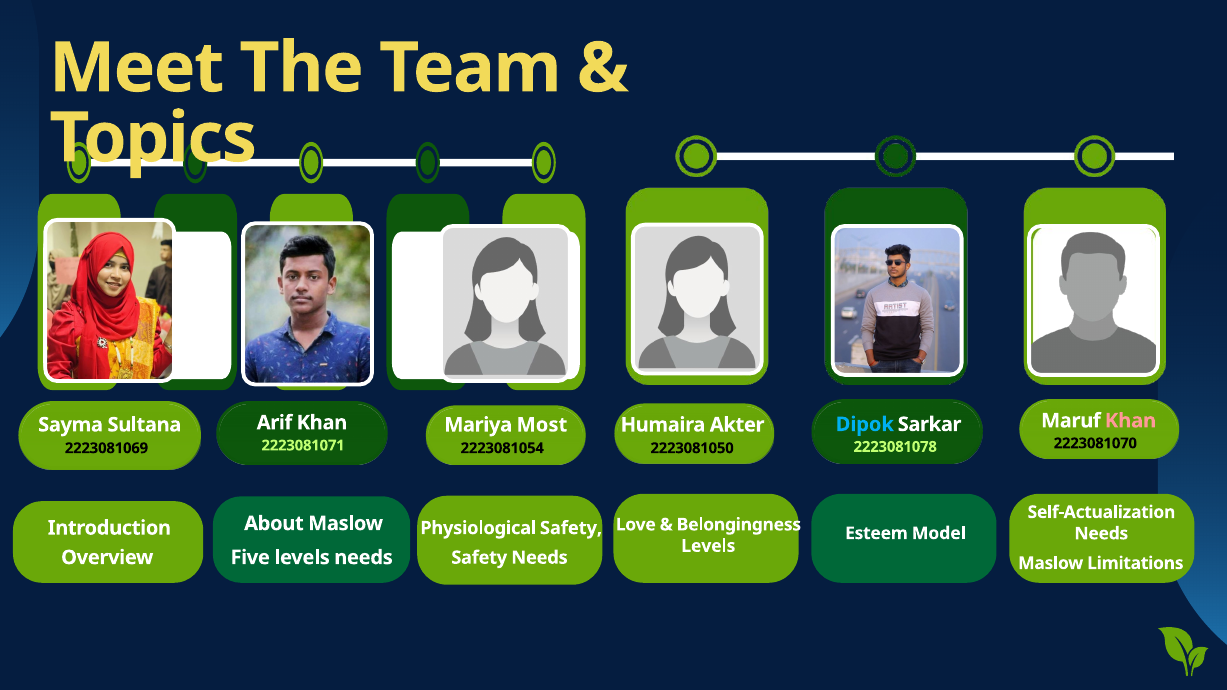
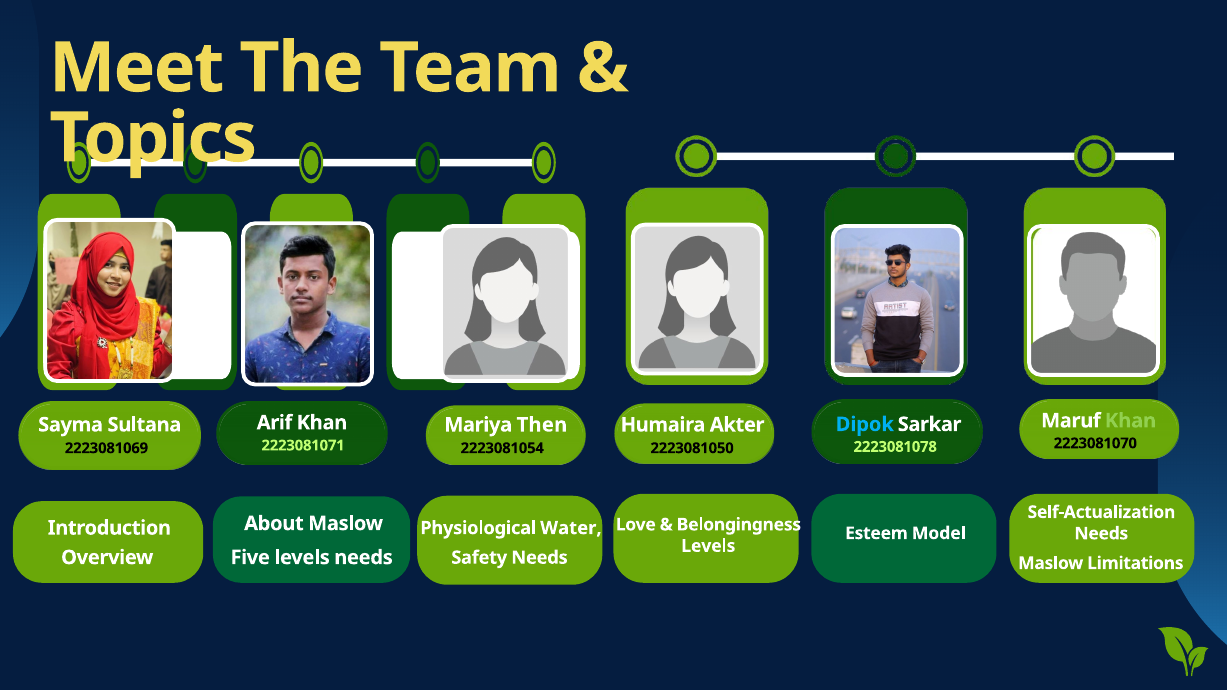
Most: Most -> Then (542, 425)
Khan colour: pink -> light green (1130, 421)
Physiological Safety: Safety -> Water (571, 528)
